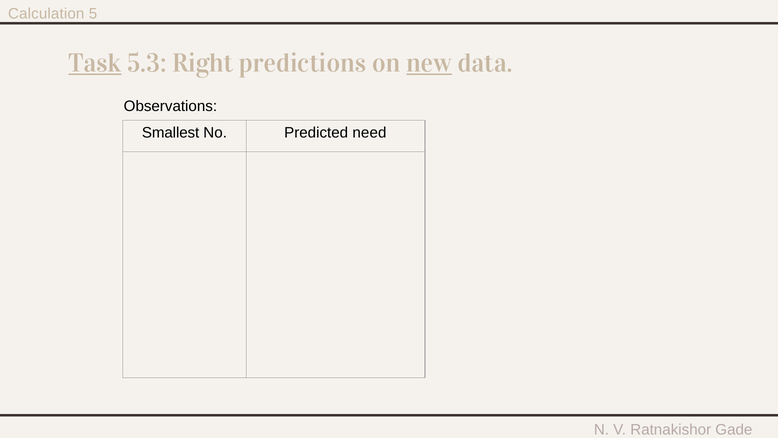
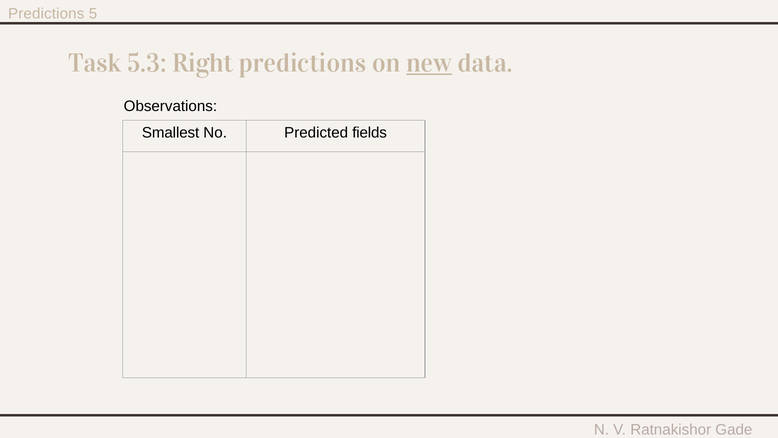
Calculation: Calculation -> Predictions (46, 14)
Task underline: present -> none (95, 63)
need: need -> fields (370, 133)
